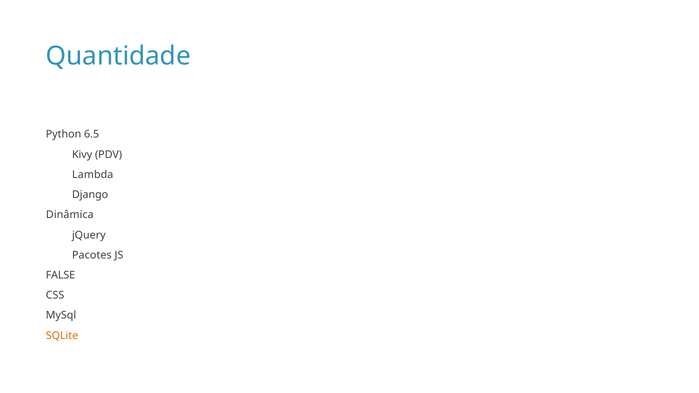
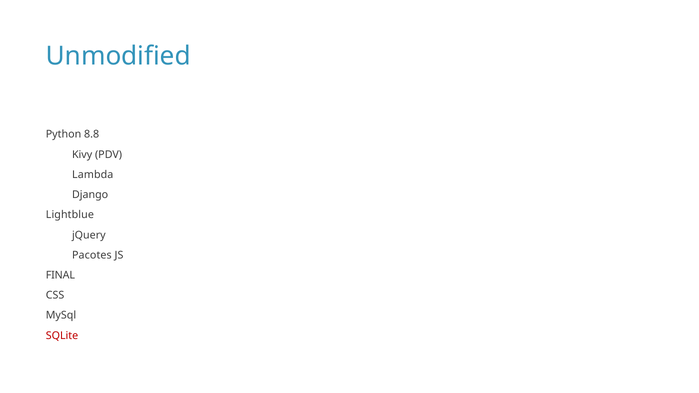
Quantidade: Quantidade -> Unmodified (118, 56)
6.5: 6.5 -> 8.8 (92, 135)
Dinâmica: Dinâmica -> Lightblue (70, 215)
FALSE: FALSE -> FINAL (60, 275)
SQLite colour: orange -> red (62, 336)
